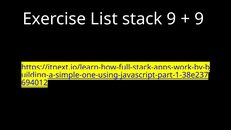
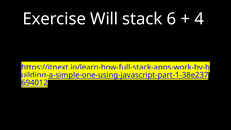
List: List -> Will (104, 19)
stack 9: 9 -> 6 (171, 19)
9: 9 -> 4 (199, 19)
